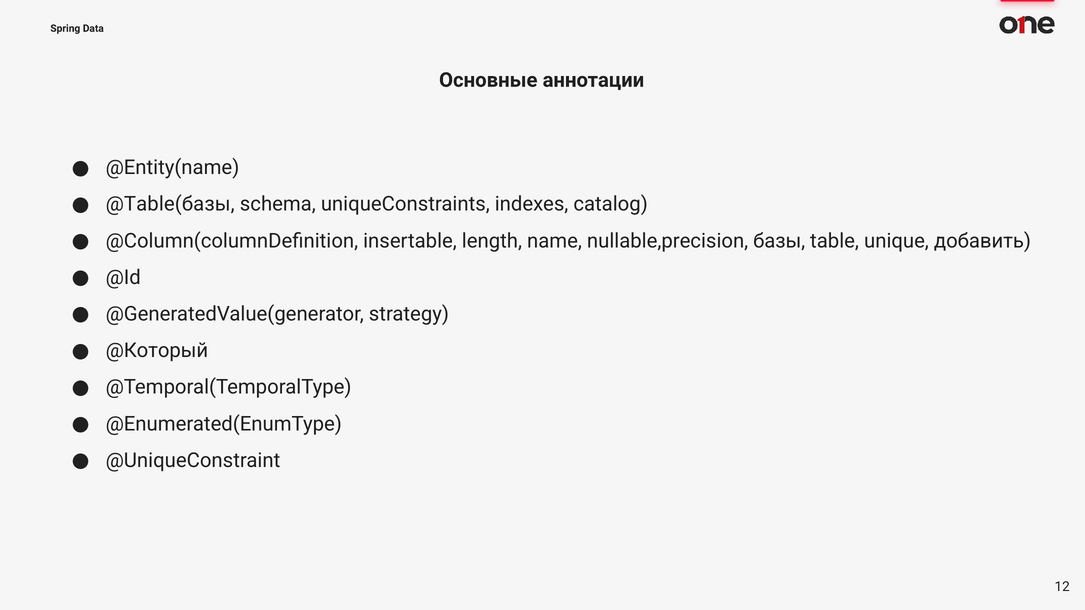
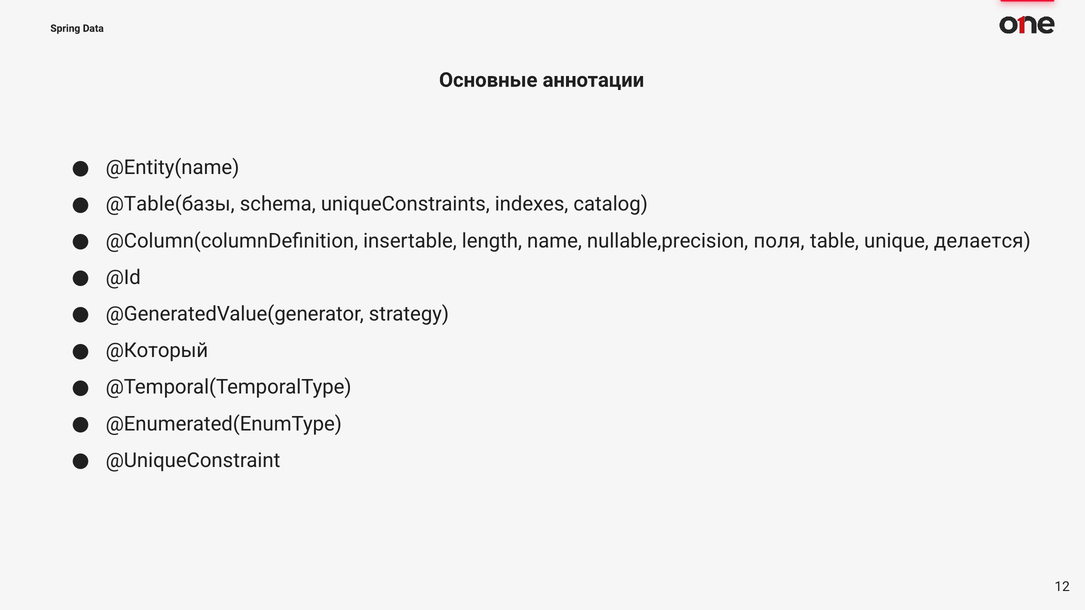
базы: базы -> поля (779, 241)
добавить: добавить -> делается (982, 241)
